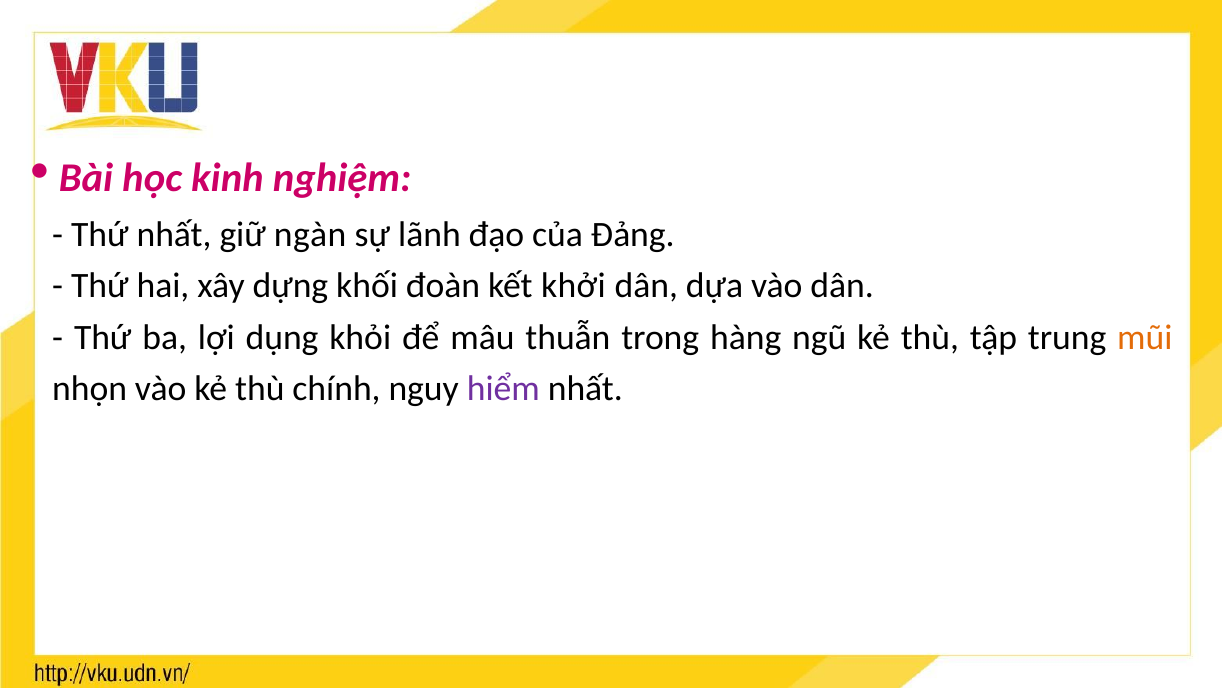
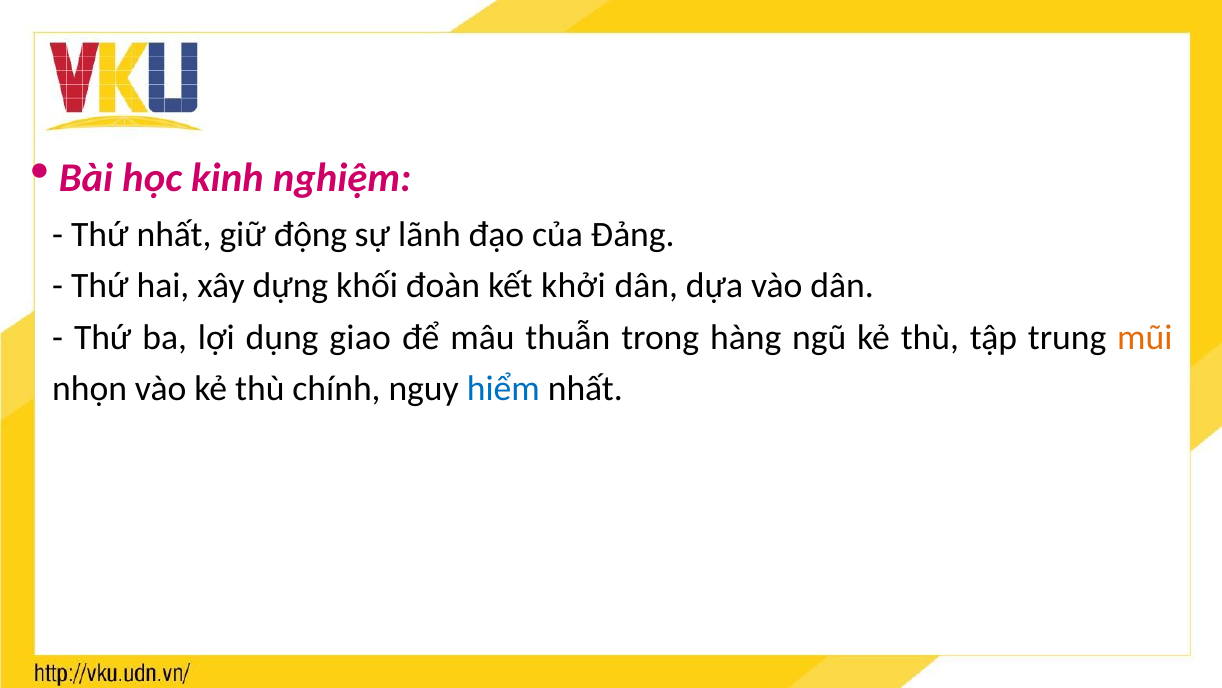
ngàn: ngàn -> động (310, 234)
khỏi: khỏi -> giao (360, 337)
hiểm colour: purple -> blue (503, 388)
